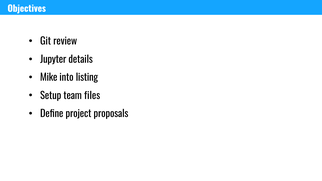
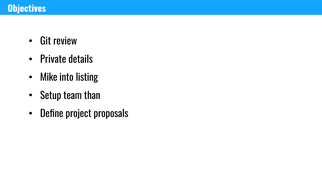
Jupyter: Jupyter -> Private (53, 60)
files: files -> than (92, 96)
